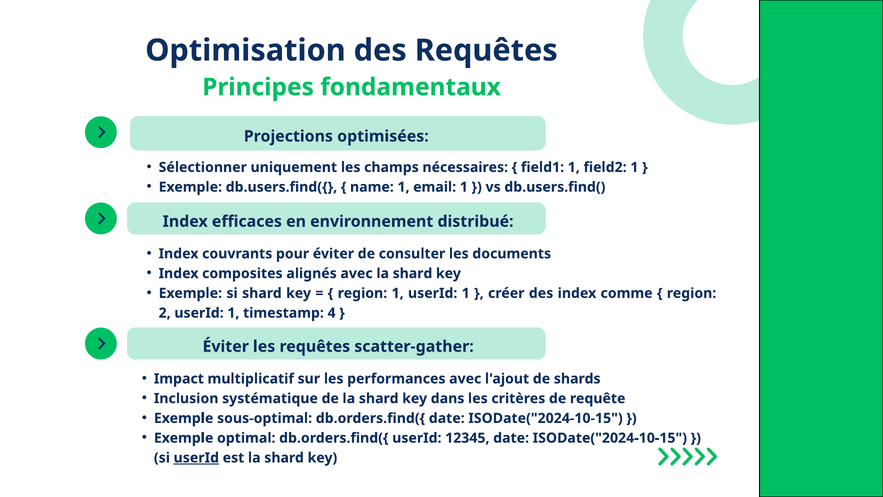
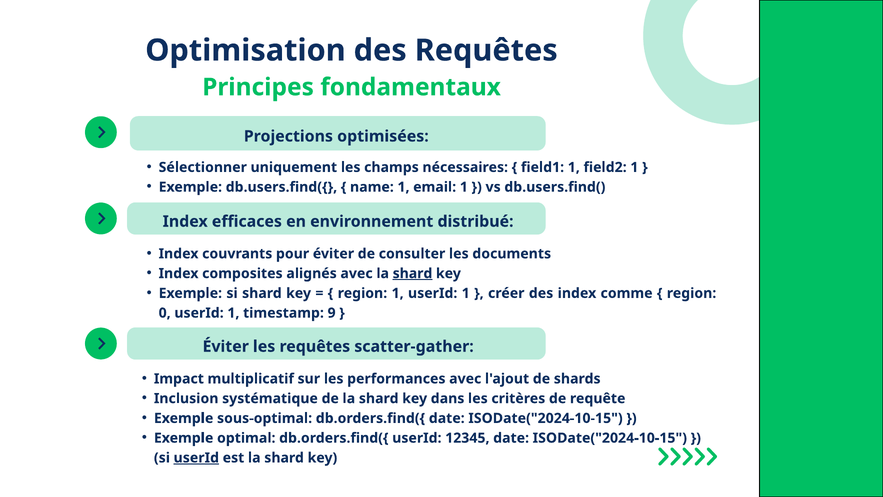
shard underline: none -> present (412, 273)
2: 2 -> 0 (165, 313)
4: 4 -> 9 (332, 313)
